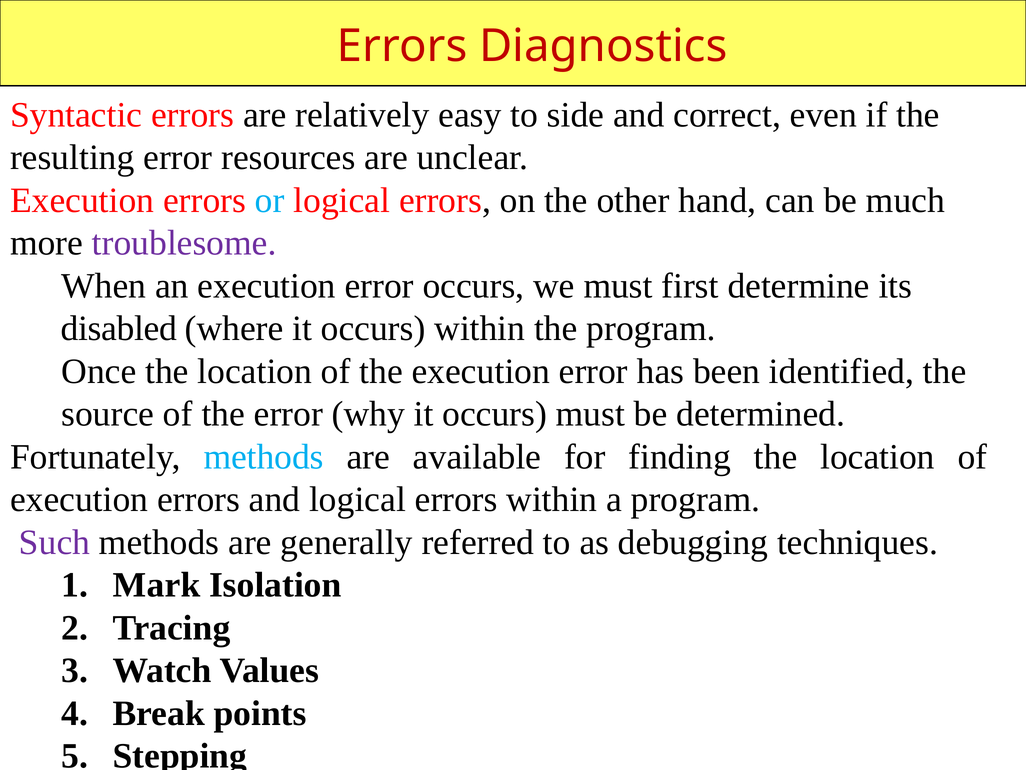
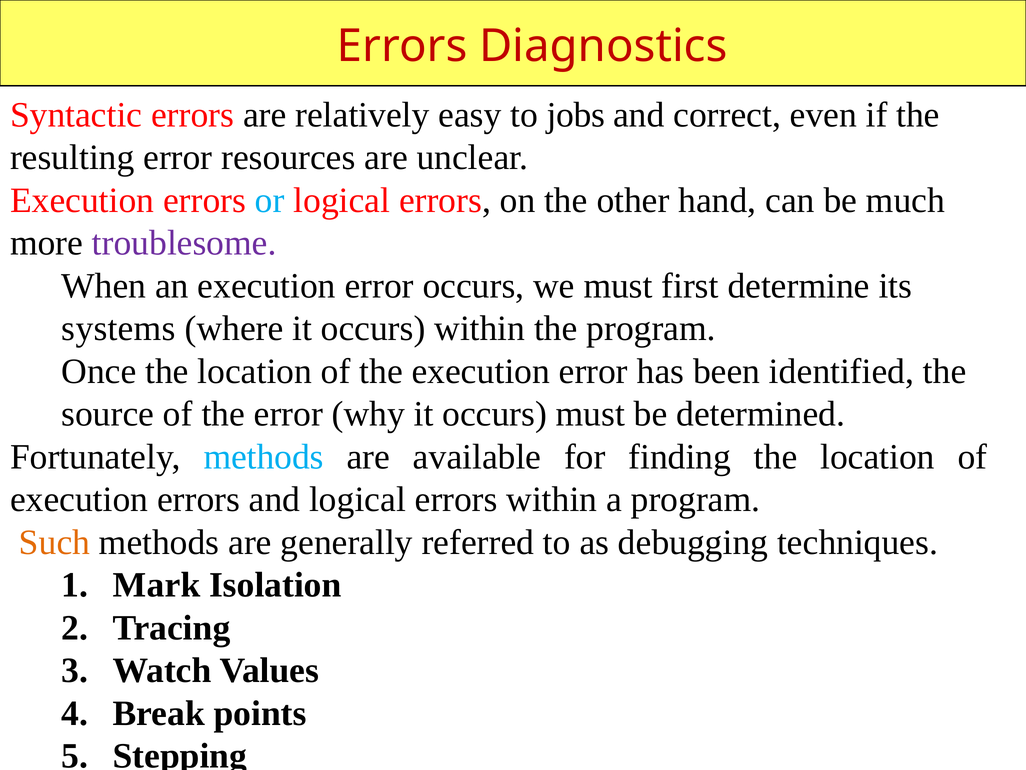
side: side -> jobs (576, 115)
disabled: disabled -> systems (119, 328)
Such colour: purple -> orange (55, 542)
